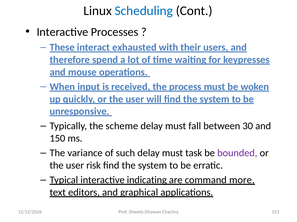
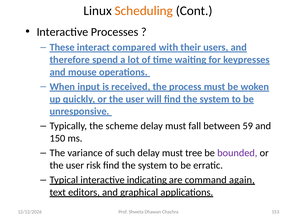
Scheduling colour: blue -> orange (144, 11)
exhausted: exhausted -> compared (134, 48)
30: 30 -> 59 (248, 126)
task: task -> tree (194, 153)
more: more -> again (242, 181)
